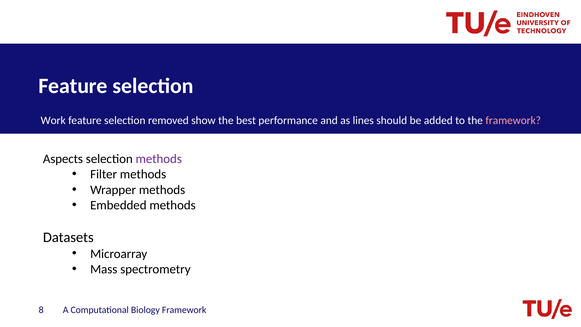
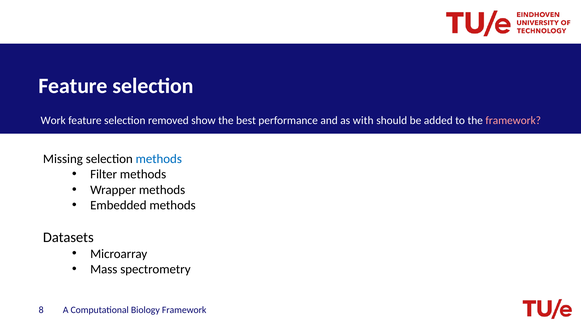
lines: lines -> with (363, 121)
Aspects: Aspects -> Missing (63, 159)
methods colour: purple -> blue (159, 159)
